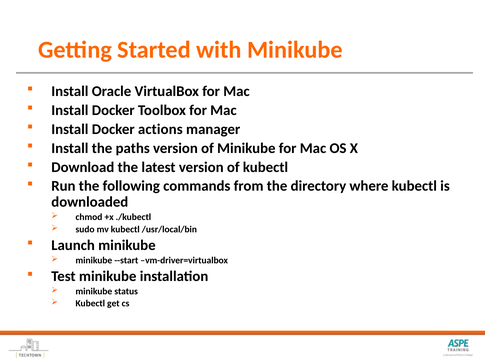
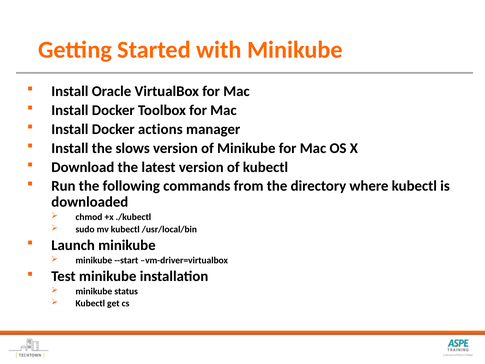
paths: paths -> slows (133, 148)
